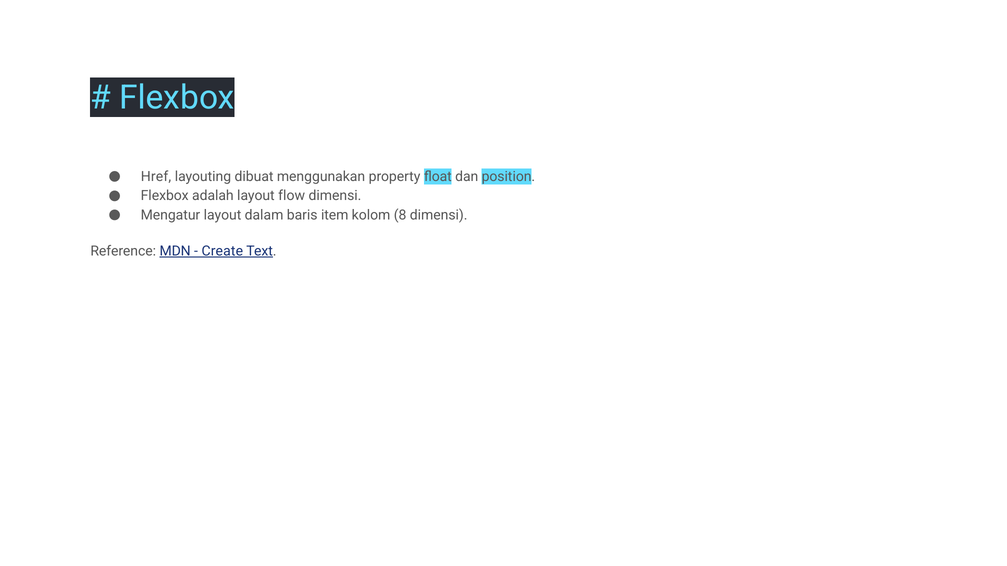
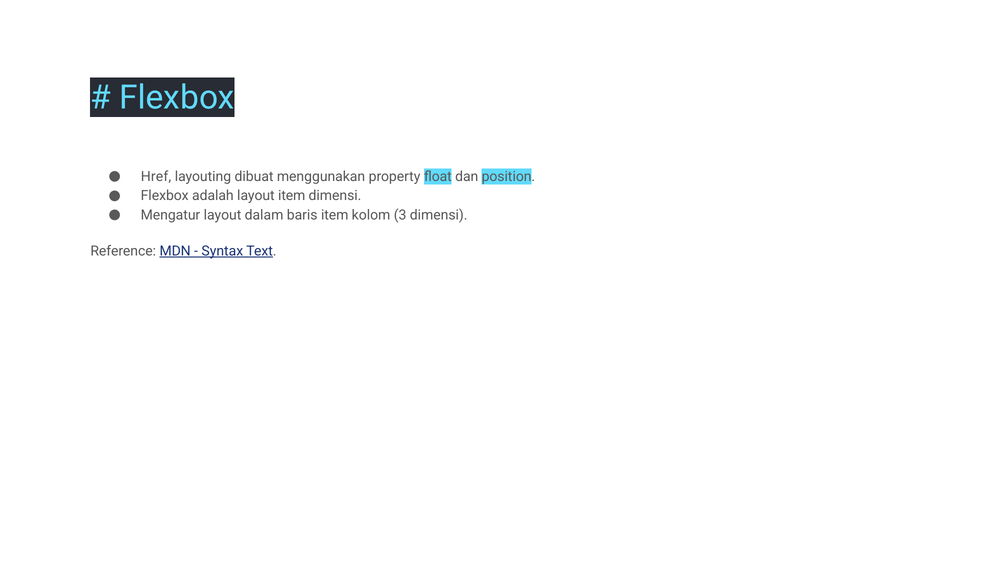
layout flow: flow -> item (292, 196)
8: 8 -> 3 (400, 215)
Create: Create -> Syntax (222, 251)
